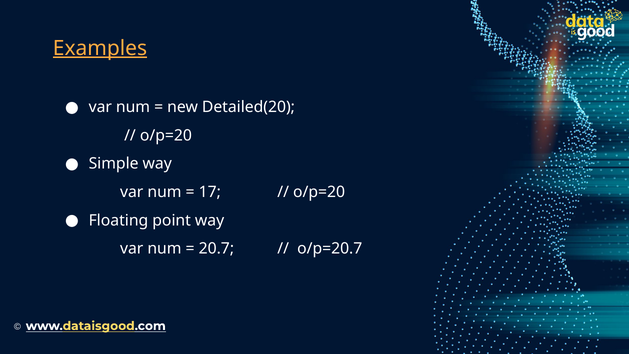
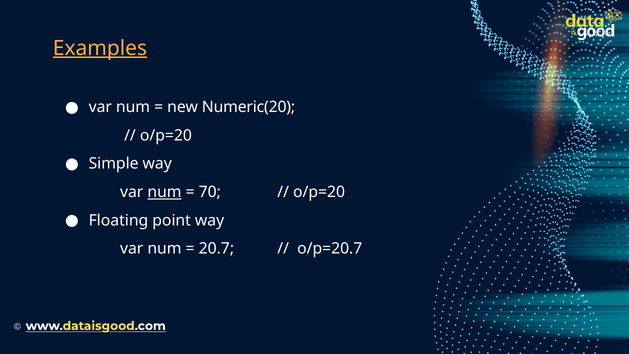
Detailed(20: Detailed(20 -> Numeric(20 (248, 107)
num underline: none -> present (164, 192)
17: 17 -> 70 (210, 192)
